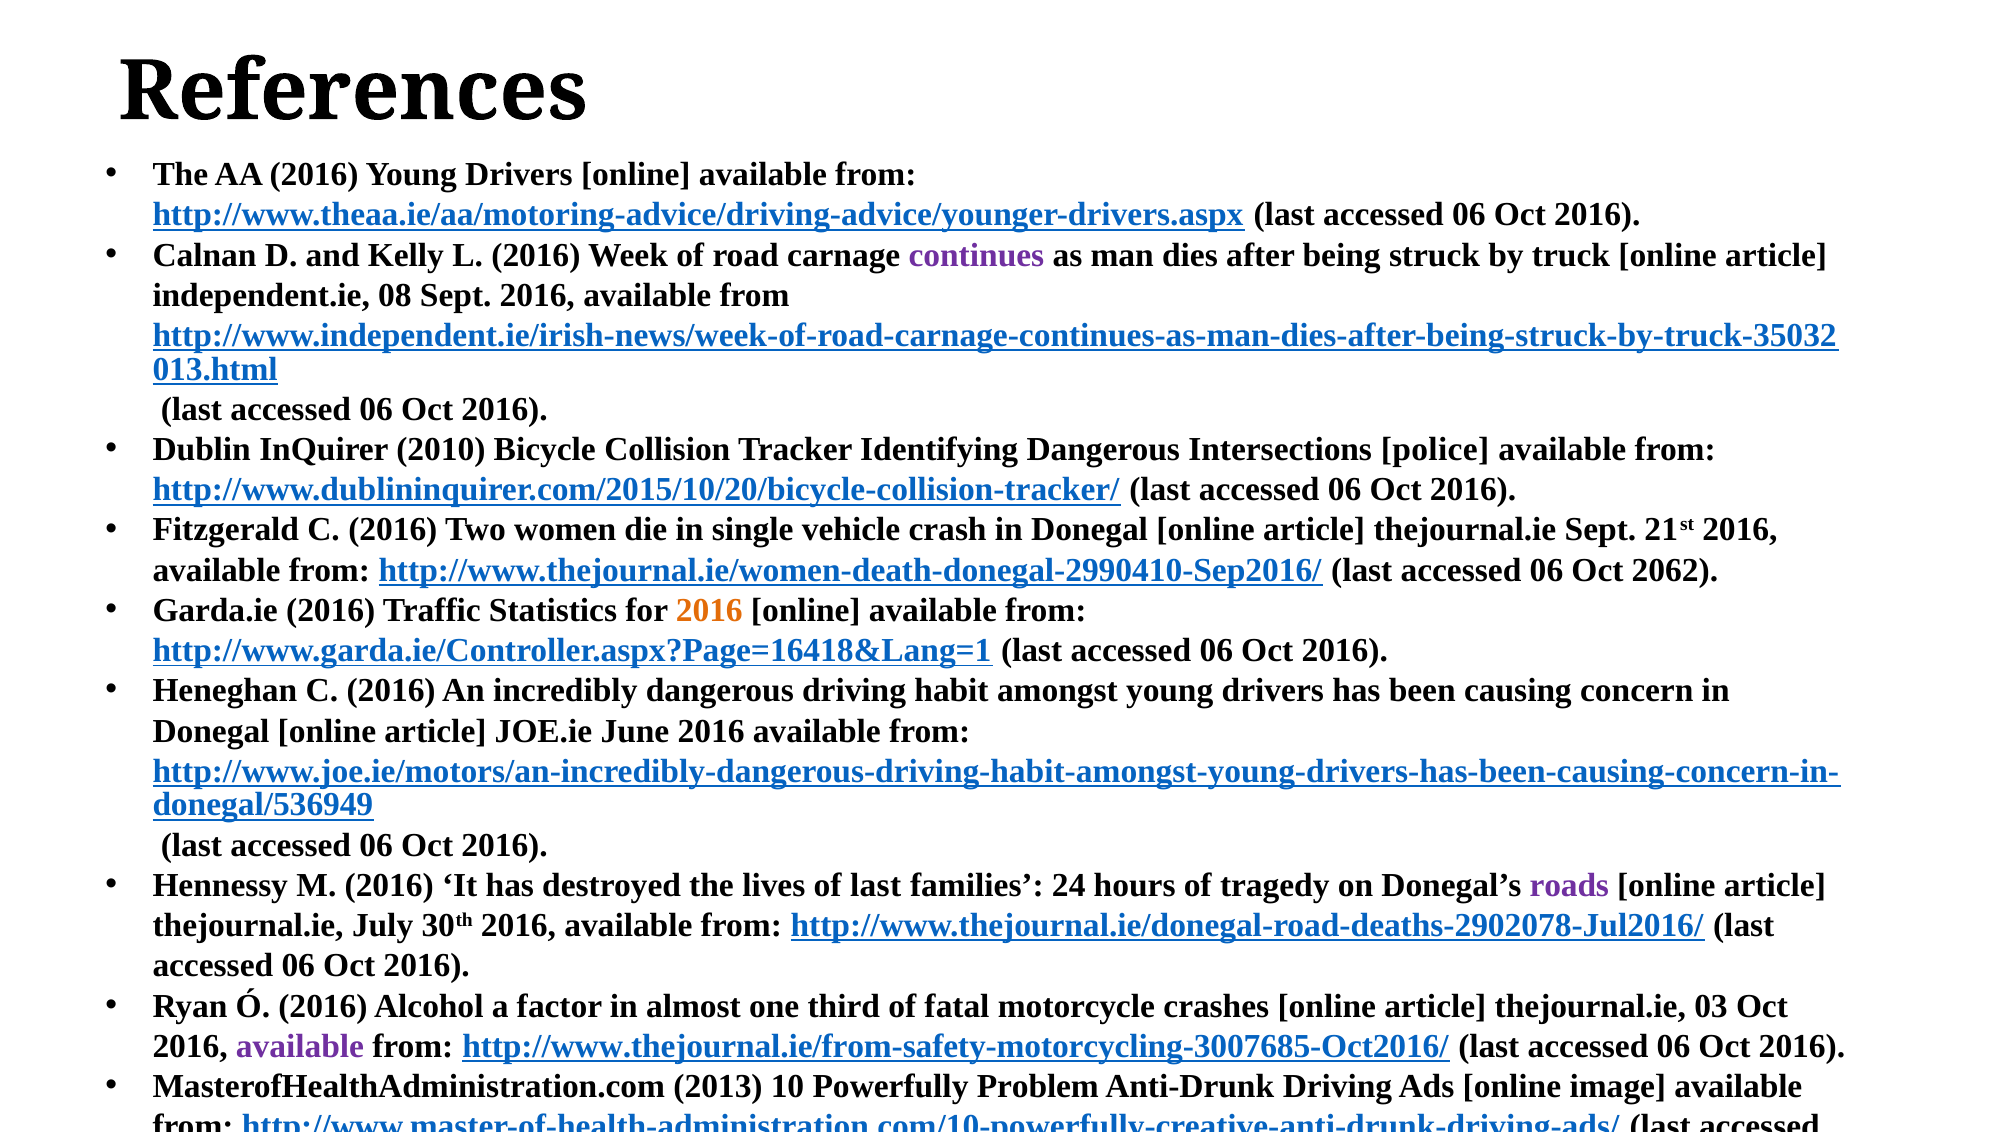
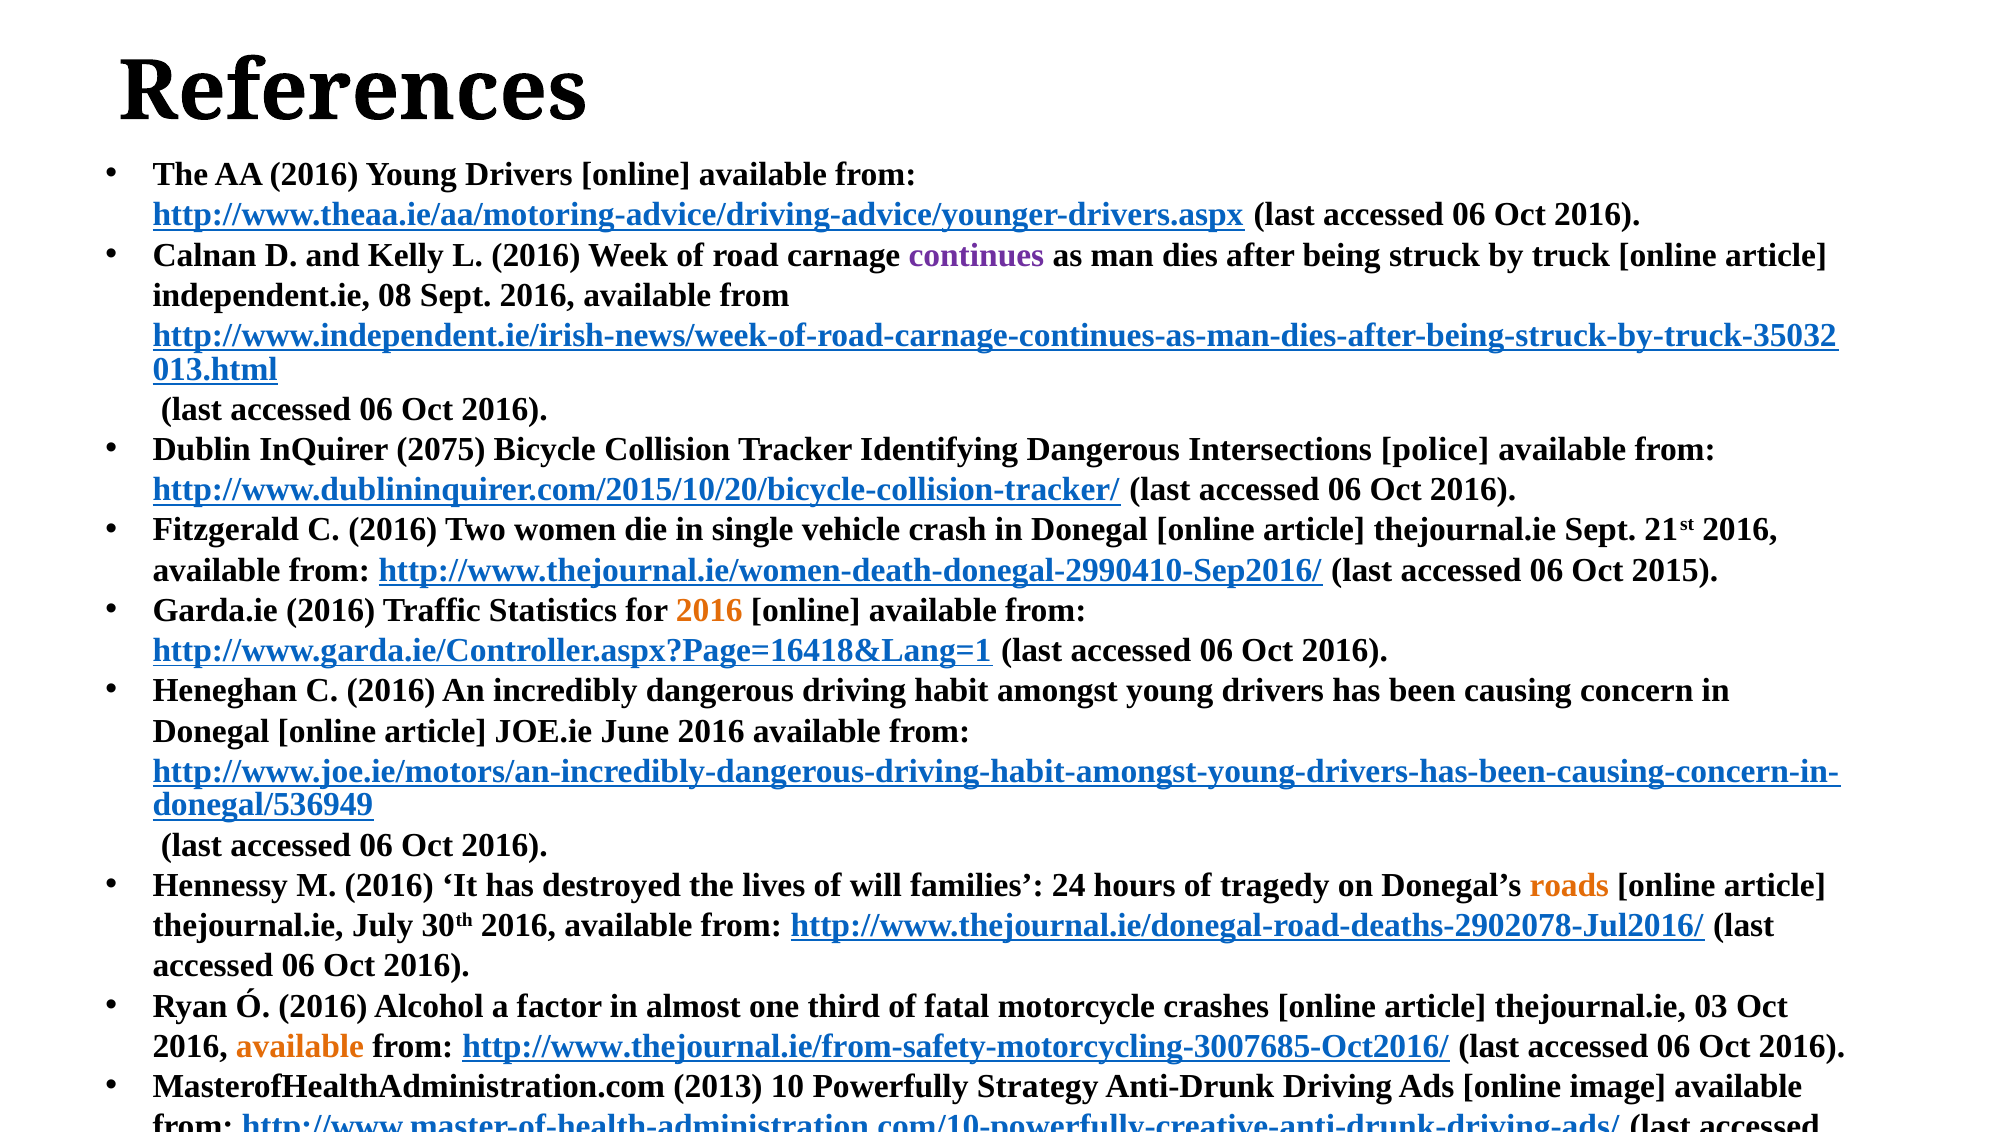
2010: 2010 -> 2075 (441, 450)
2062: 2062 -> 2015 (1675, 570)
of last: last -> will (876, 886)
roads colour: purple -> orange (1569, 886)
available colour: purple -> orange (300, 1046)
Problem: Problem -> Strategy (1038, 1087)
